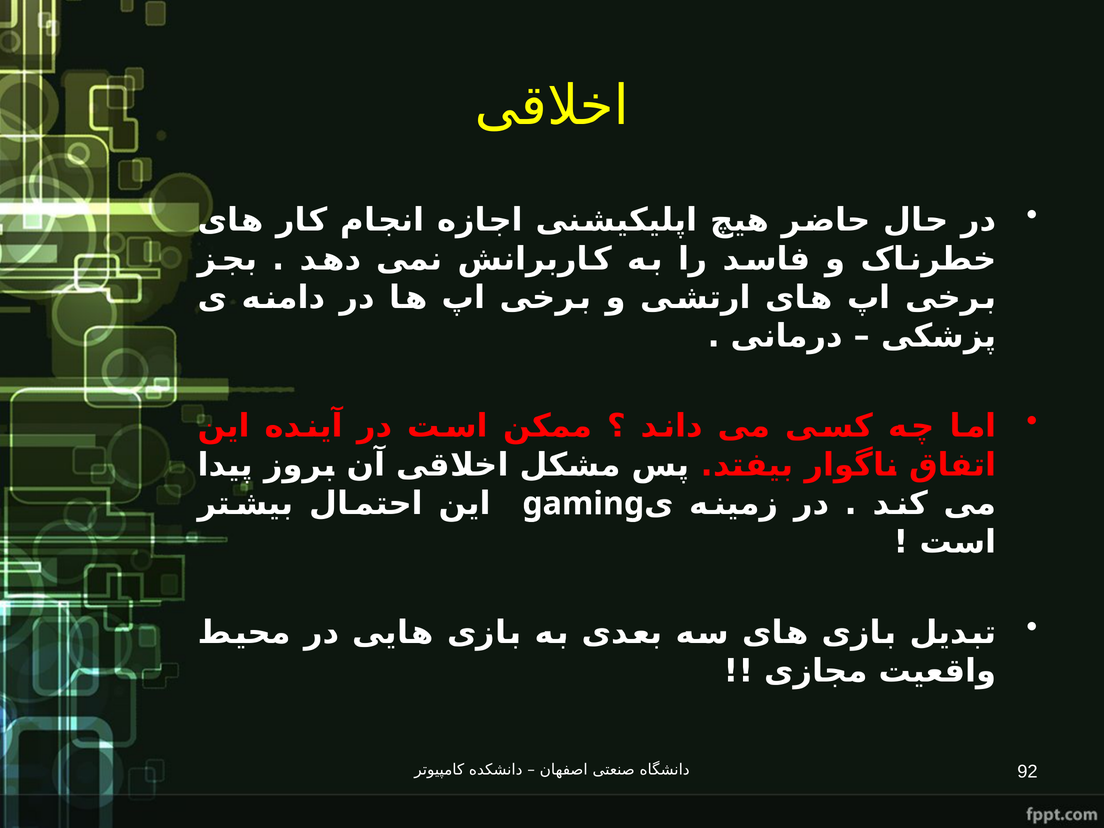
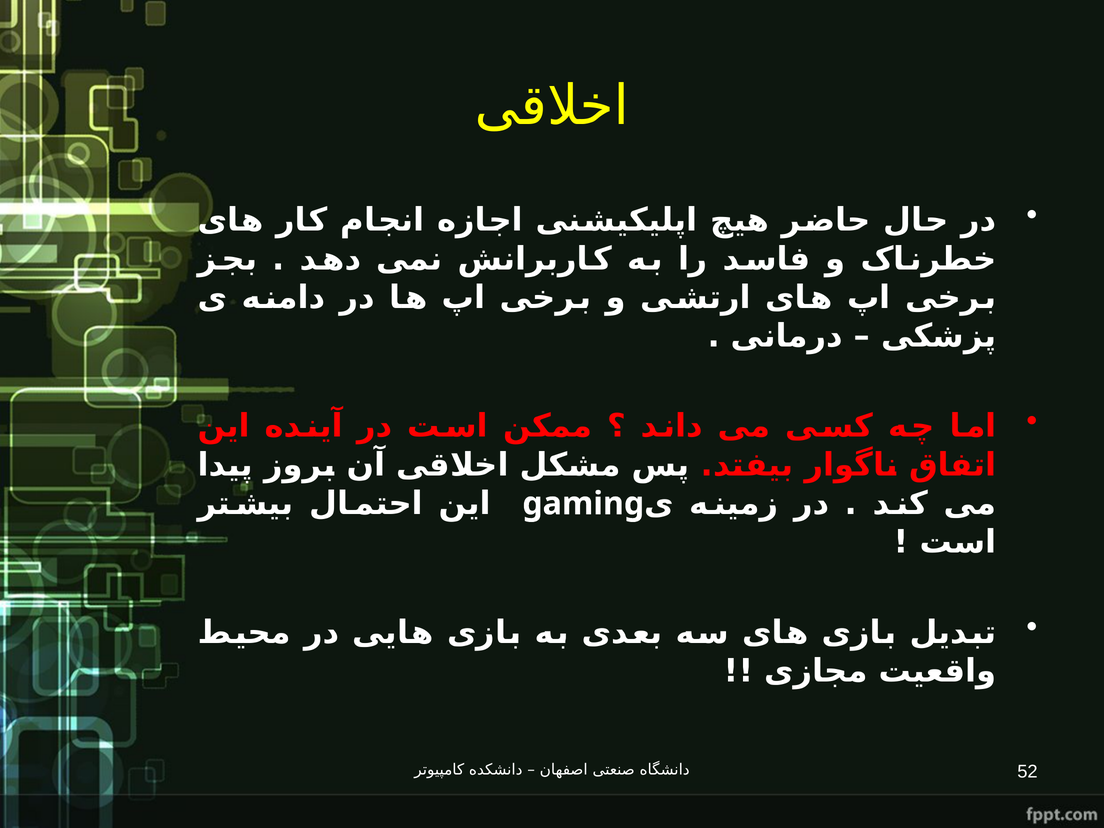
92: 92 -> 52 (1028, 772)
